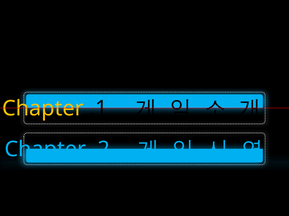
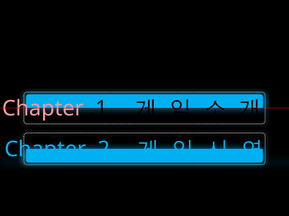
Chapter colour: yellow -> pink (43, 109)
